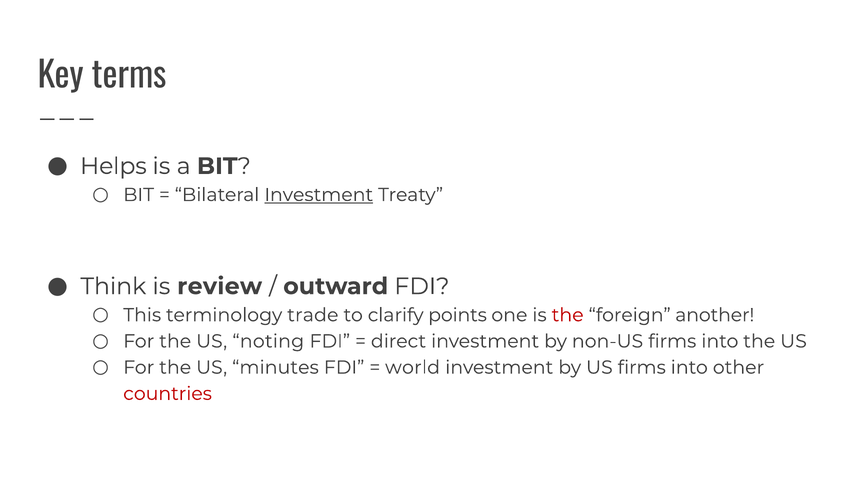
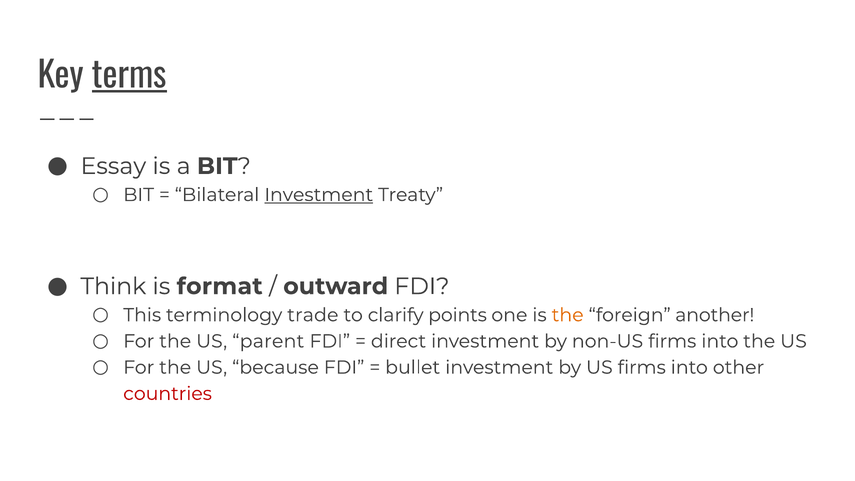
terms underline: none -> present (129, 76)
Helps: Helps -> Essay (113, 166)
review: review -> format (220, 286)
the colour: red -> orange (568, 315)
noting: noting -> parent (268, 341)
minutes: minutes -> because (275, 367)
world: world -> bullet (413, 367)
